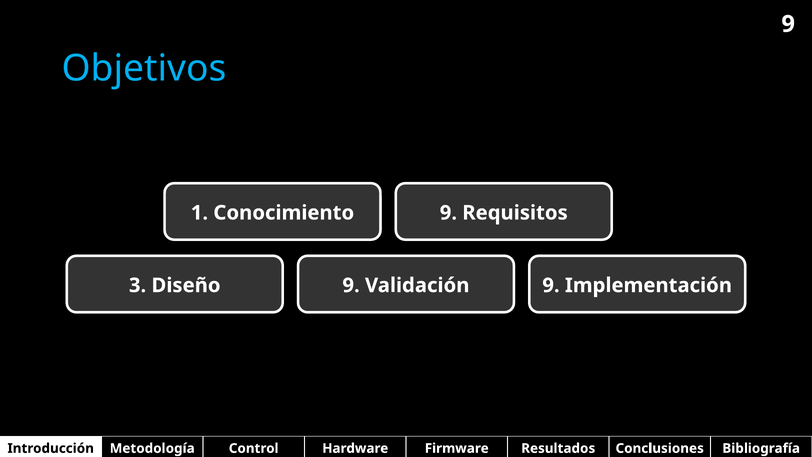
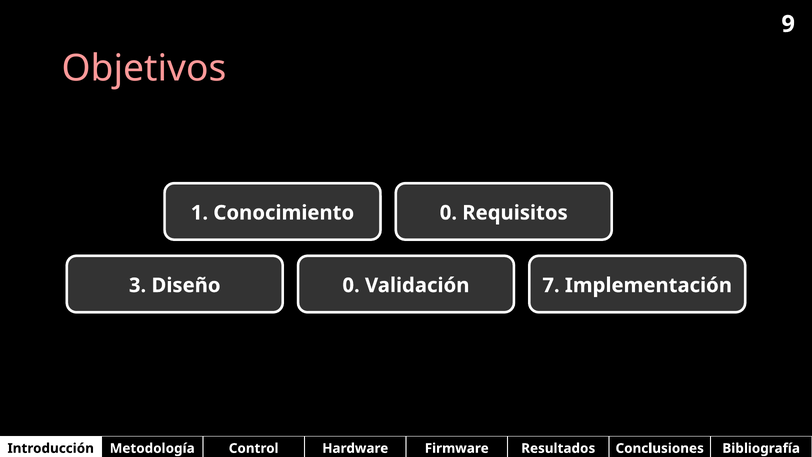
Objetivos colour: light blue -> pink (144, 68)
Conocimiento 9: 9 -> 0 (448, 213)
Diseño 9: 9 -> 0 (351, 285)
Validación 9: 9 -> 7 (551, 285)
